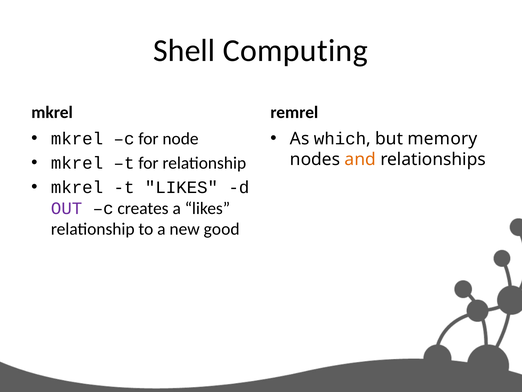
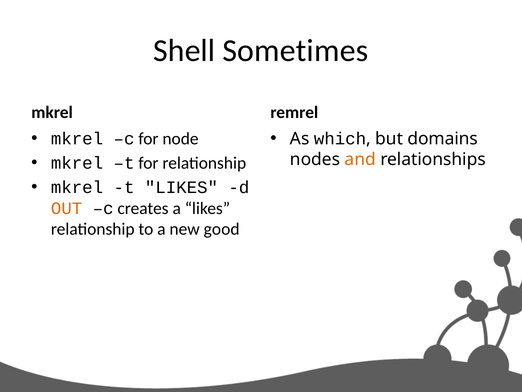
Computing: Computing -> Sometimes (295, 51)
memory: memory -> domains (443, 138)
OUT colour: purple -> orange (67, 208)
